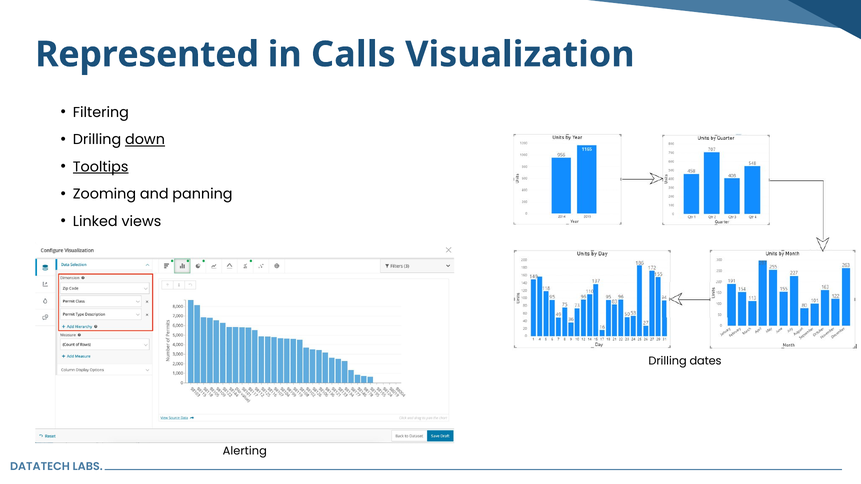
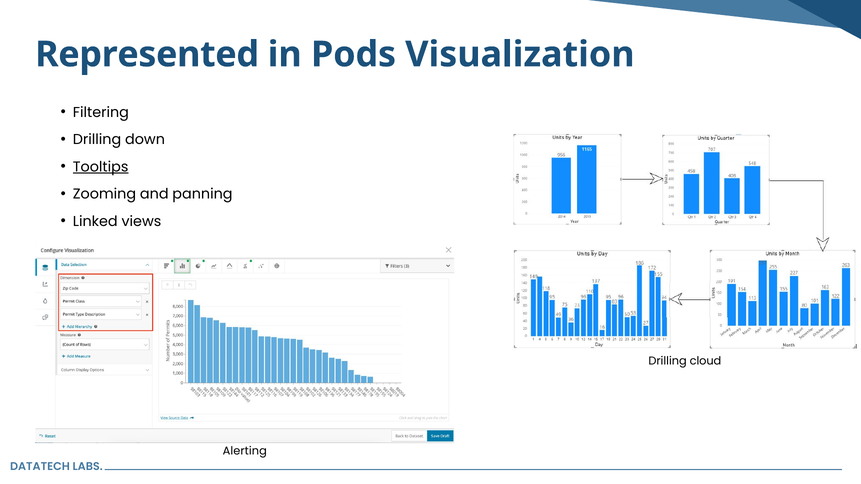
Calls: Calls -> Pods (354, 55)
down underline: present -> none (145, 140)
dates: dates -> cloud (706, 361)
